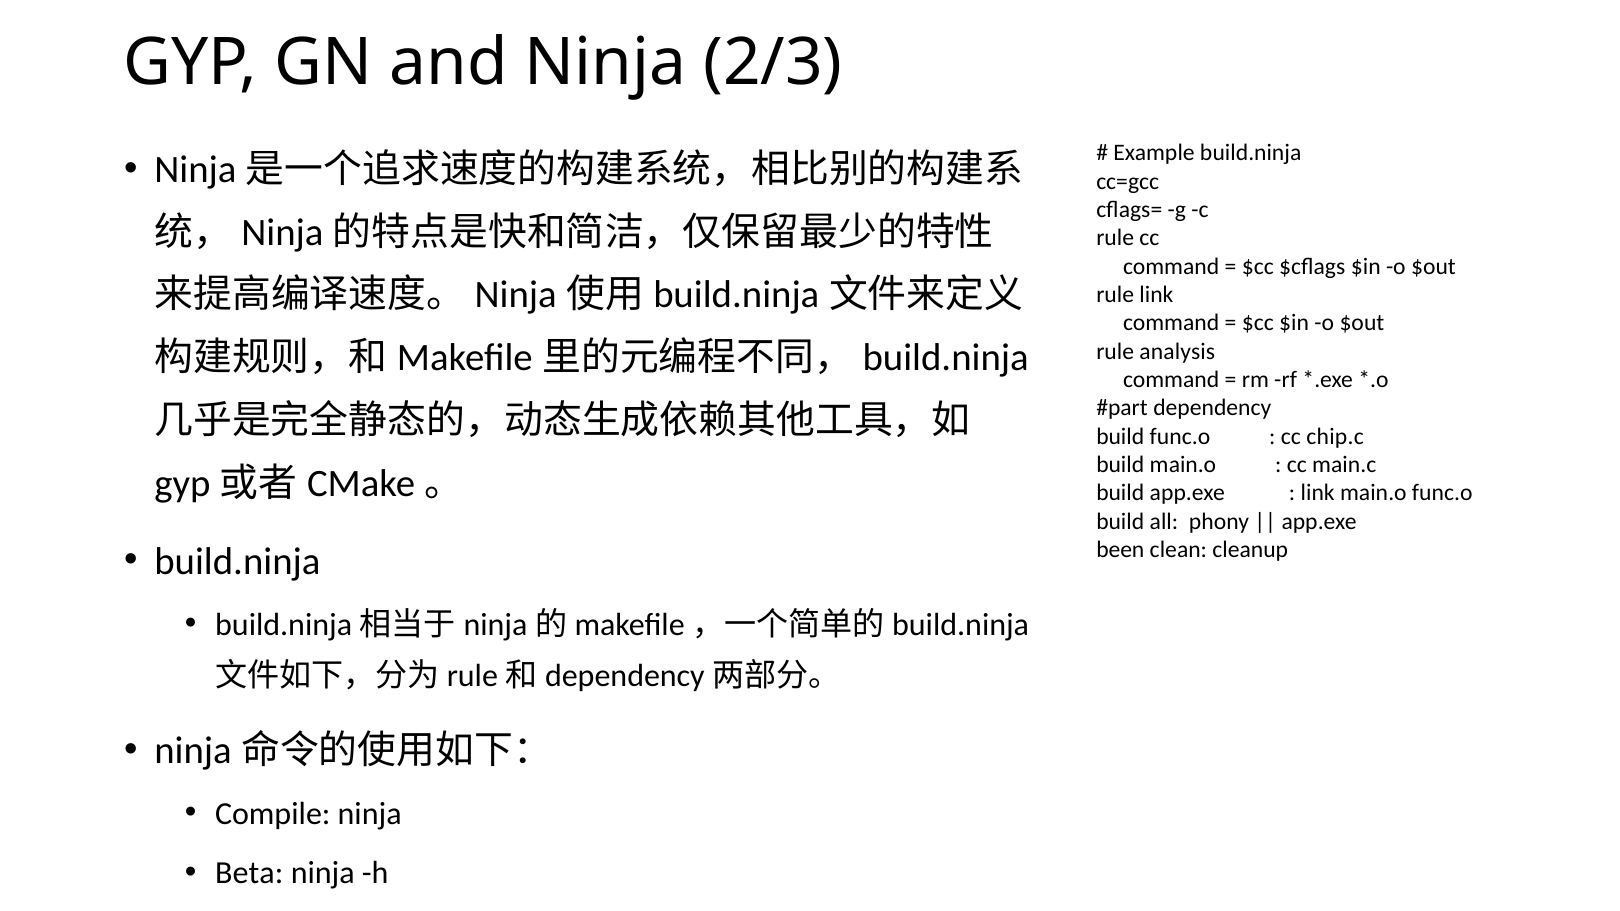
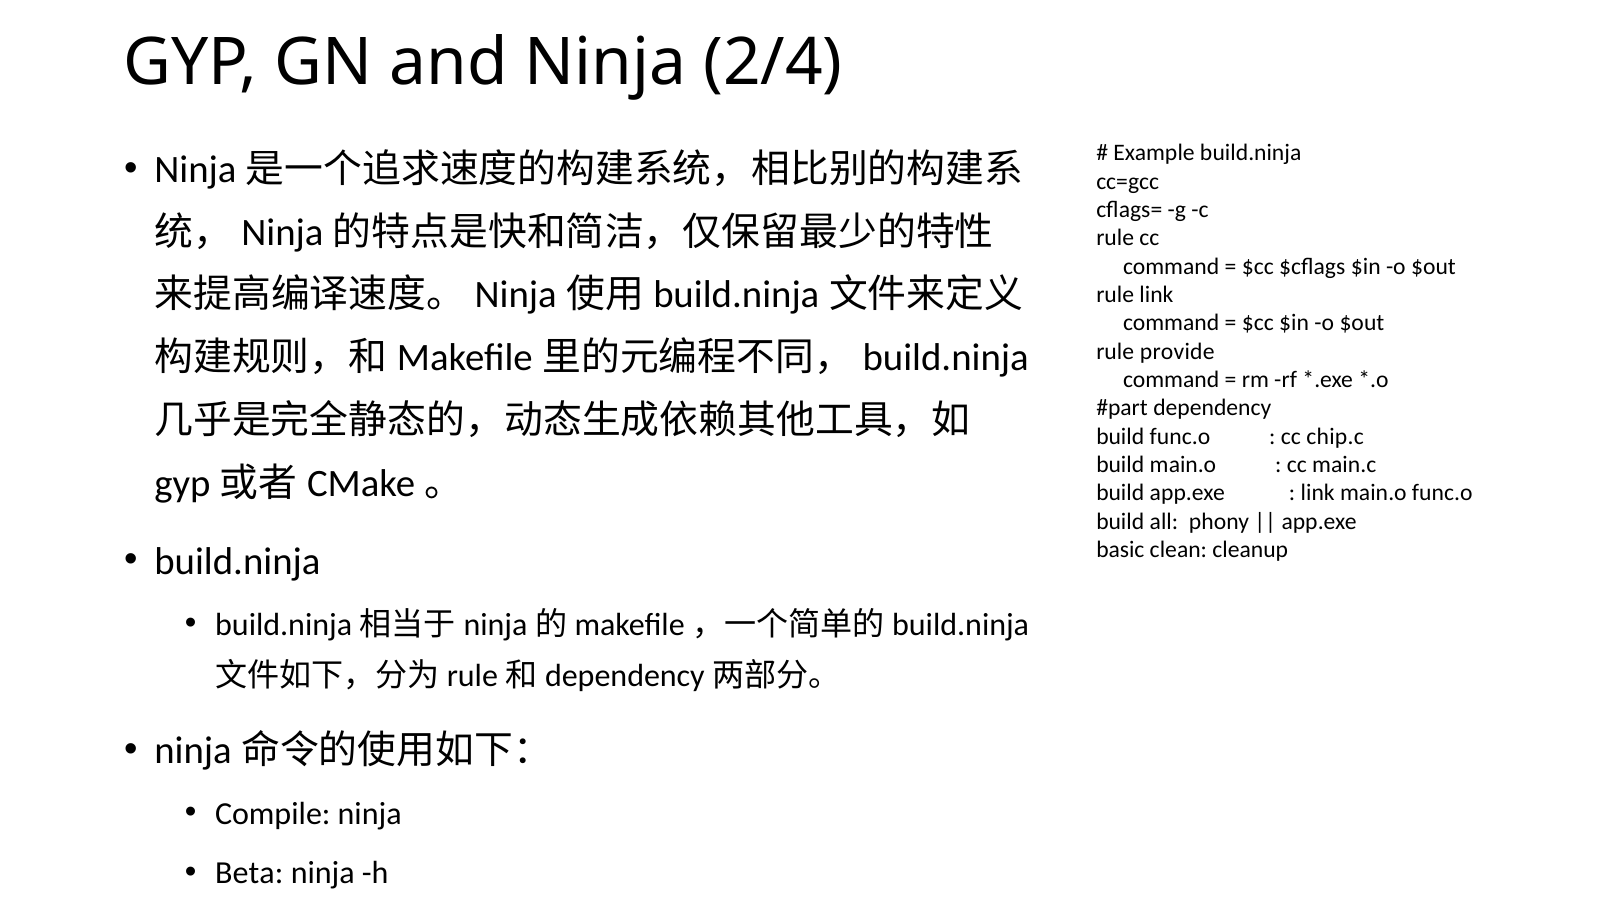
2/3: 2/3 -> 2/4 (773, 63)
analysis: analysis -> provide (1177, 351)
been: been -> basic (1120, 550)
